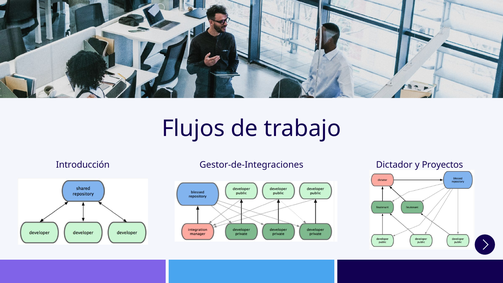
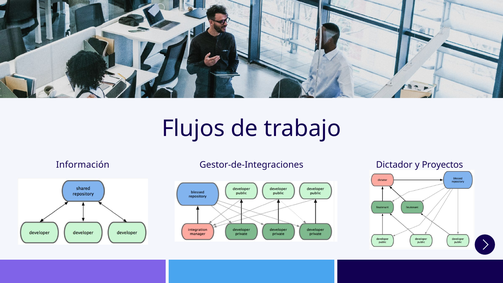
Introducción: Introducción -> Información (83, 165)
